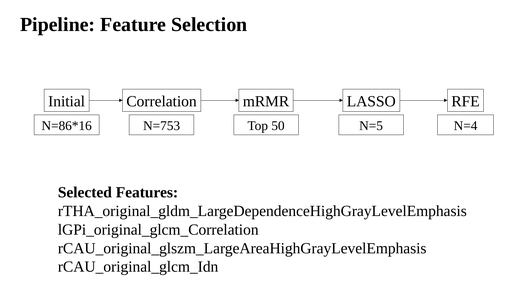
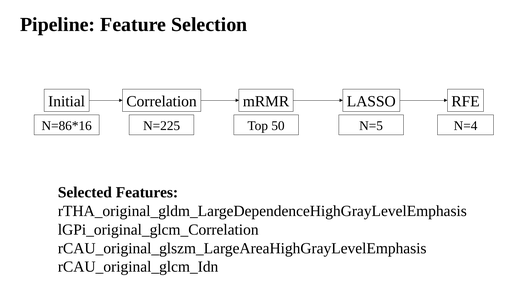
N=753: N=753 -> N=225 (162, 126)
